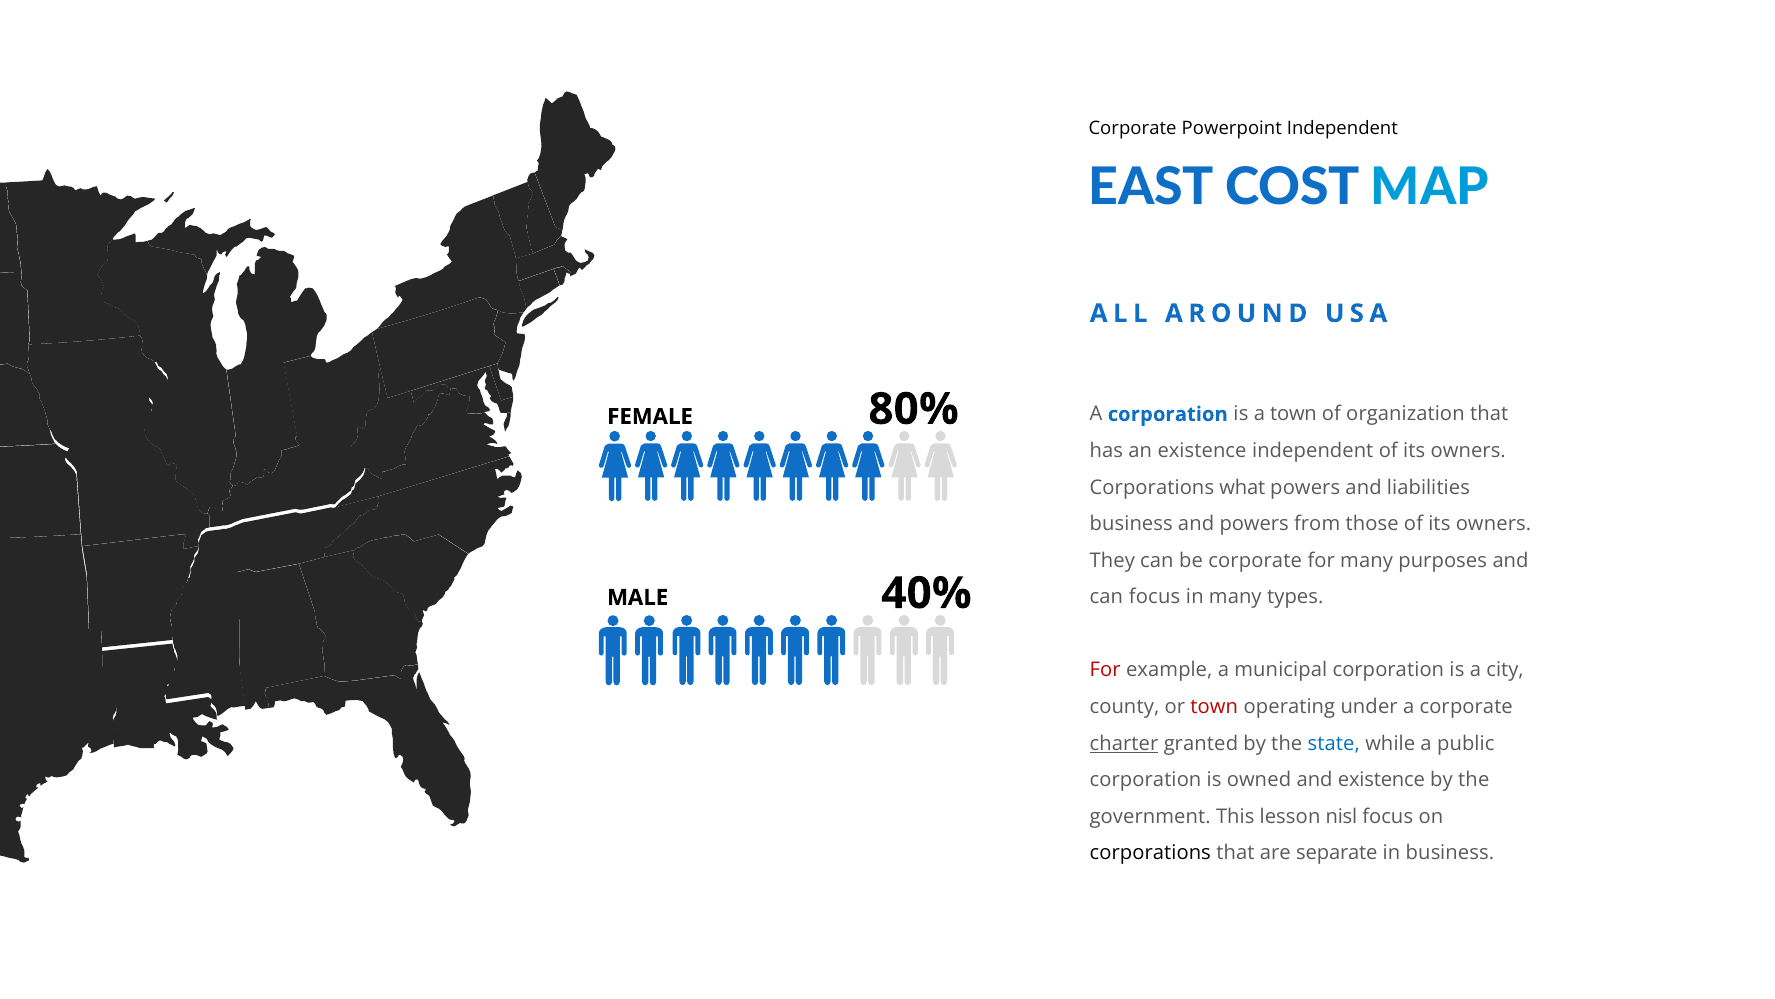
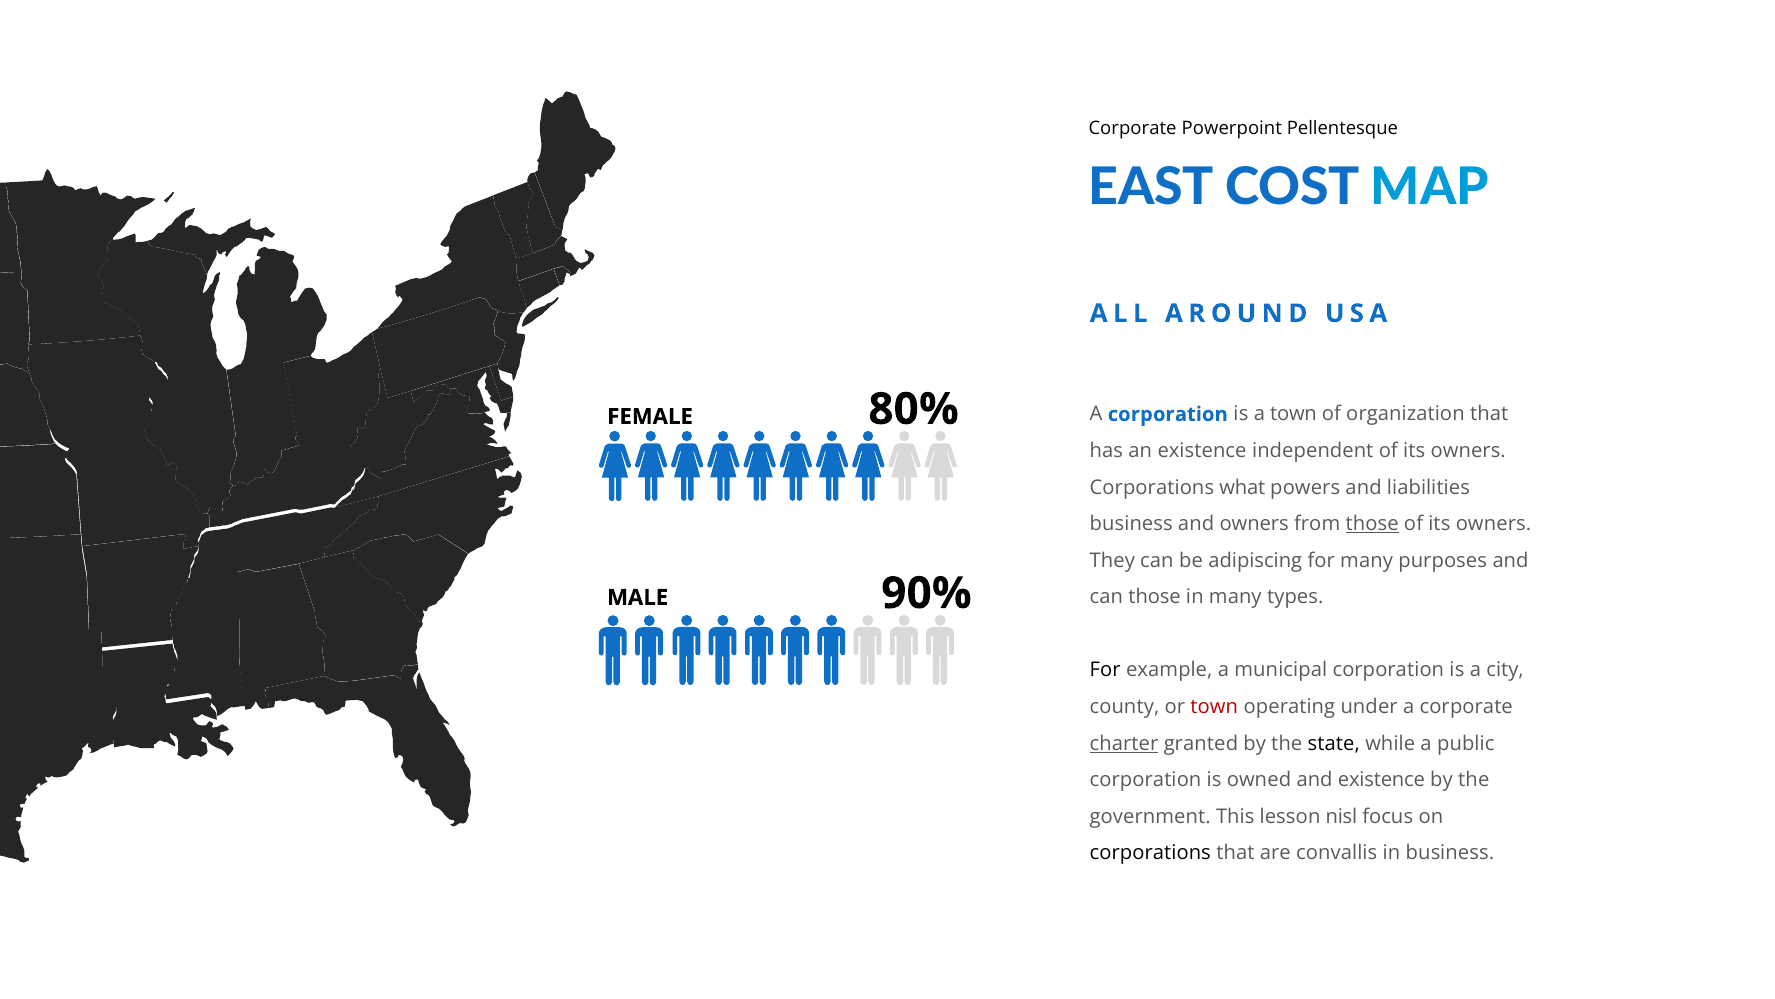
Powerpoint Independent: Independent -> Pellentesque (1342, 129)
and powers: powers -> owners (1254, 524)
those underline: none -> present (1372, 524)
be corporate: corporate -> adipiscing (1255, 560)
40%: 40% -> 90% (926, 593)
can focus: focus -> those (1155, 597)
For colour: red -> black (1105, 670)
state colour: blue -> black (1334, 743)
separate: separate -> convallis (1337, 853)
